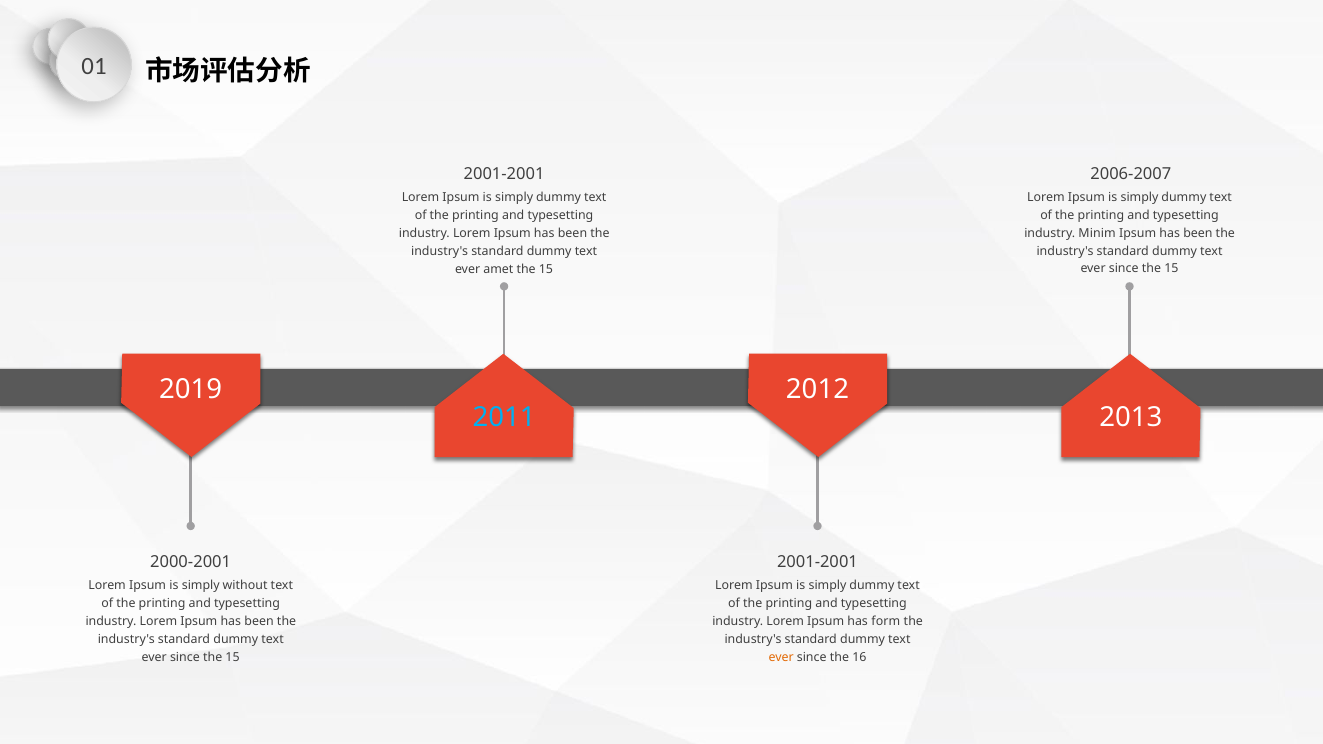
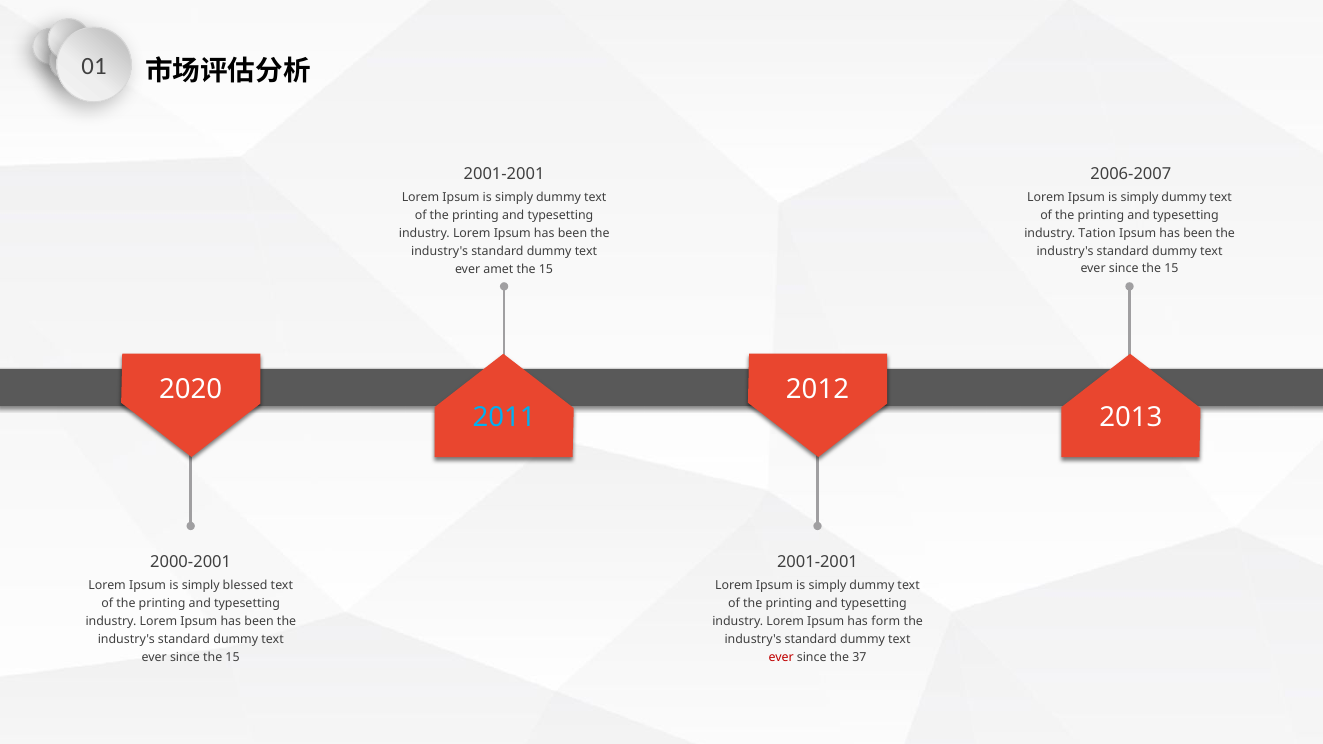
Minim: Minim -> Tation (1097, 233)
2019: 2019 -> 2020 (191, 389)
without: without -> blessed (245, 586)
ever colour: orange -> red (781, 657)
16: 16 -> 37 (859, 657)
